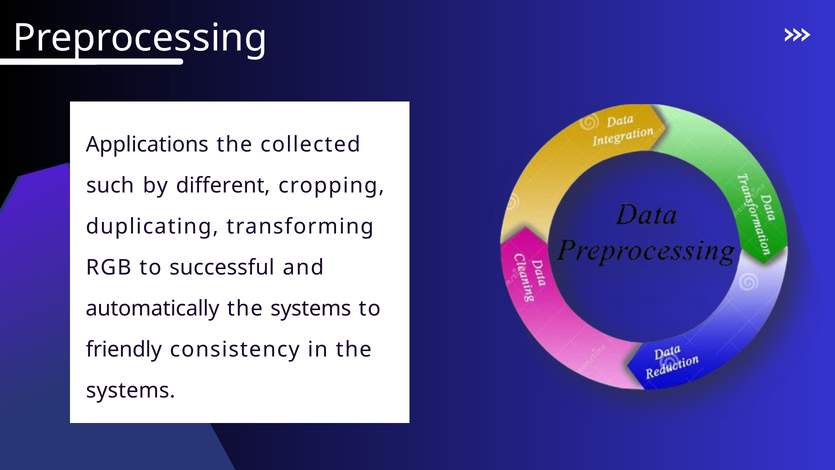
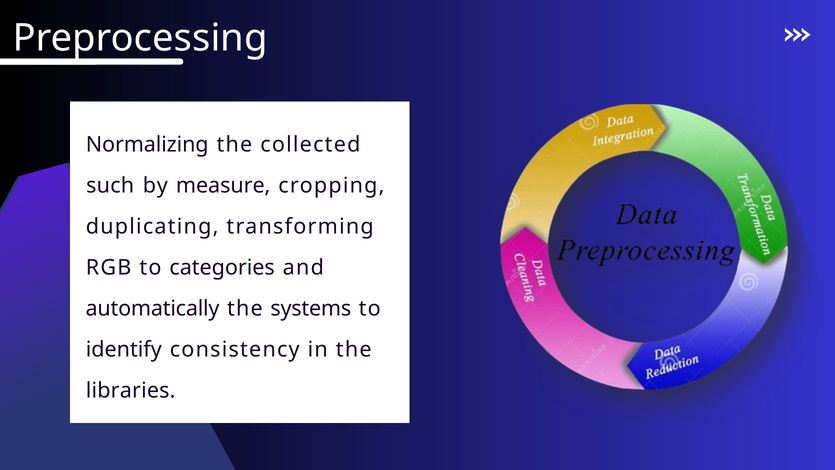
Applications: Applications -> Normalizing (147, 145)
different: different -> measure (223, 186)
successful: successful -> categories (222, 268)
friendly: friendly -> identify (124, 349)
systems: systems -> libraries (131, 390)
